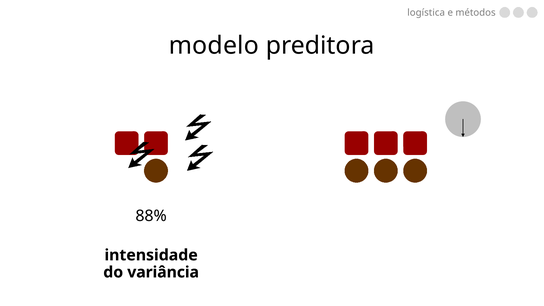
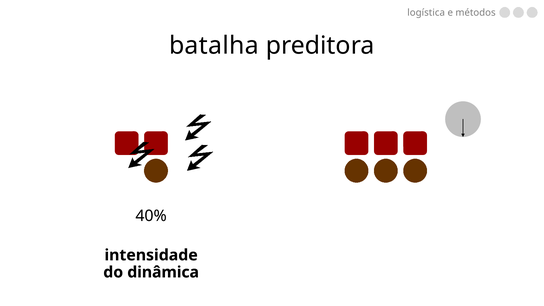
modelo: modelo -> batalha (214, 46)
88%: 88% -> 40% (151, 216)
variância: variância -> dinâmica (163, 272)
